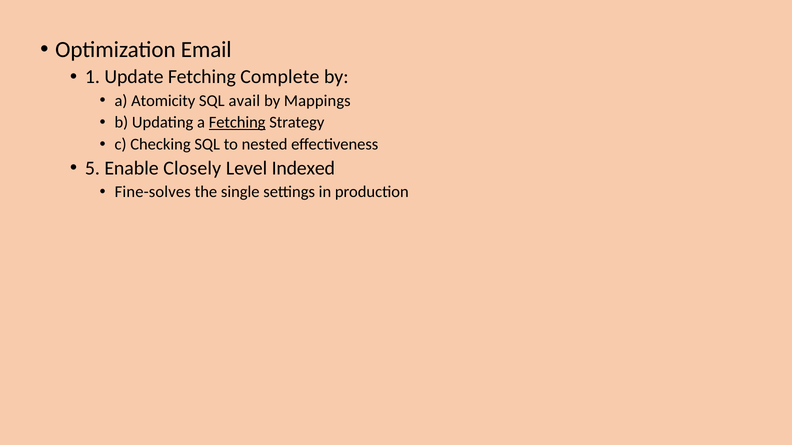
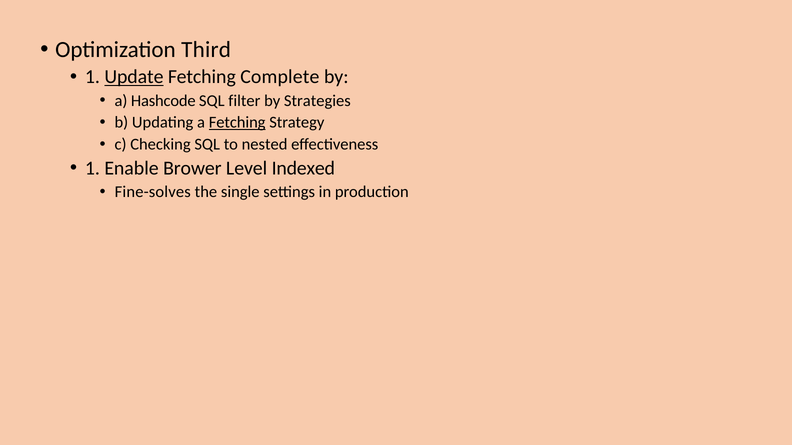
Email: Email -> Third (206, 50)
Update underline: none -> present (134, 77)
Atomicity: Atomicity -> Hashcode (163, 101)
avail: avail -> filter (244, 101)
Mappings: Mappings -> Strategies (317, 101)
5: 5 -> 1 (92, 168)
Closely: Closely -> Brower (192, 168)
